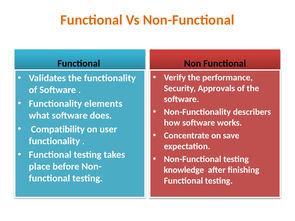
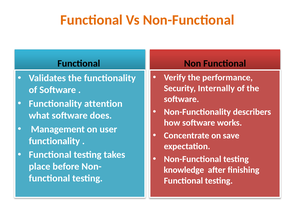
Approvals: Approvals -> Internally (216, 88)
elements: elements -> attention (103, 104)
Compatibility: Compatibility -> Management (58, 129)
